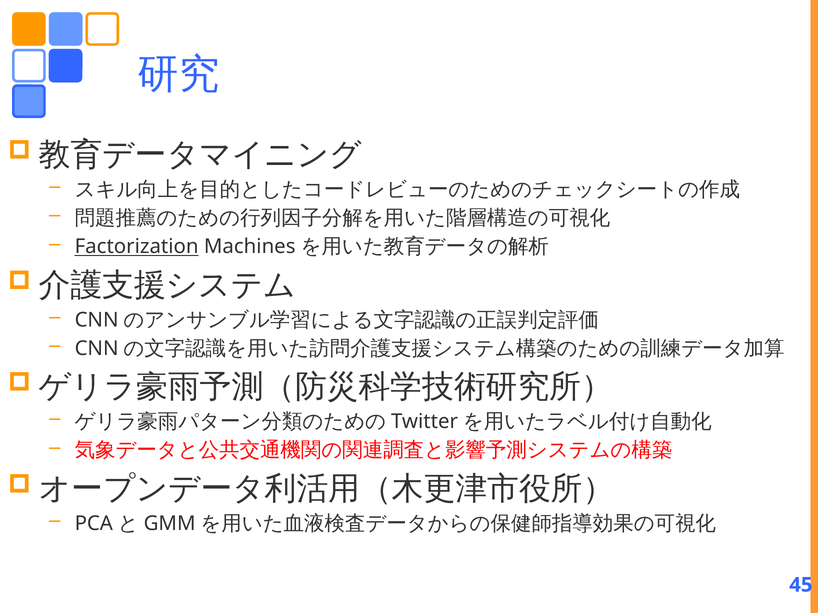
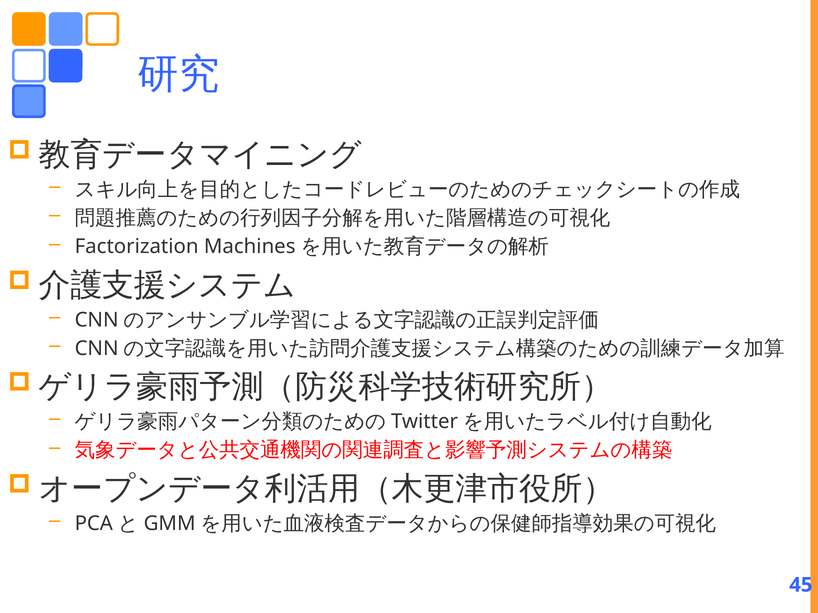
Factorization underline: present -> none (137, 247)
